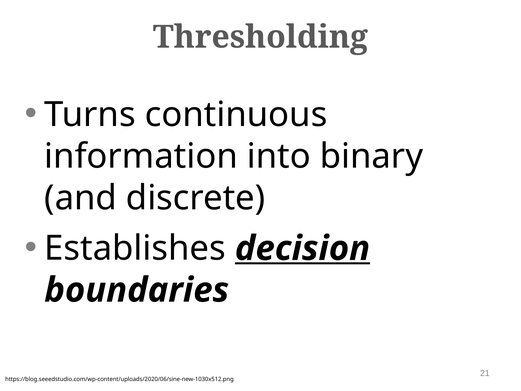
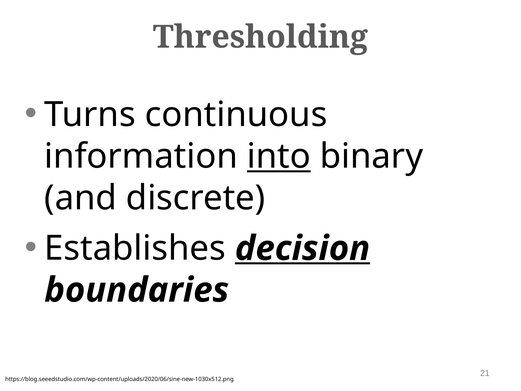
into underline: none -> present (279, 156)
